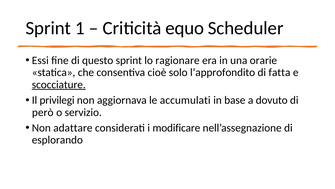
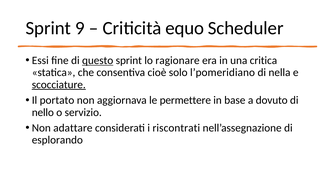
1: 1 -> 9 (80, 28)
questo underline: none -> present (98, 60)
orarie: orarie -> critica (263, 60)
l’approfondito: l’approfondito -> l’pomeridiano (223, 72)
fatta: fatta -> nella (279, 72)
privilegi: privilegi -> portato (57, 100)
accumulati: accumulati -> permettere (185, 100)
però: però -> nello (43, 112)
modificare: modificare -> riscontrati (176, 128)
